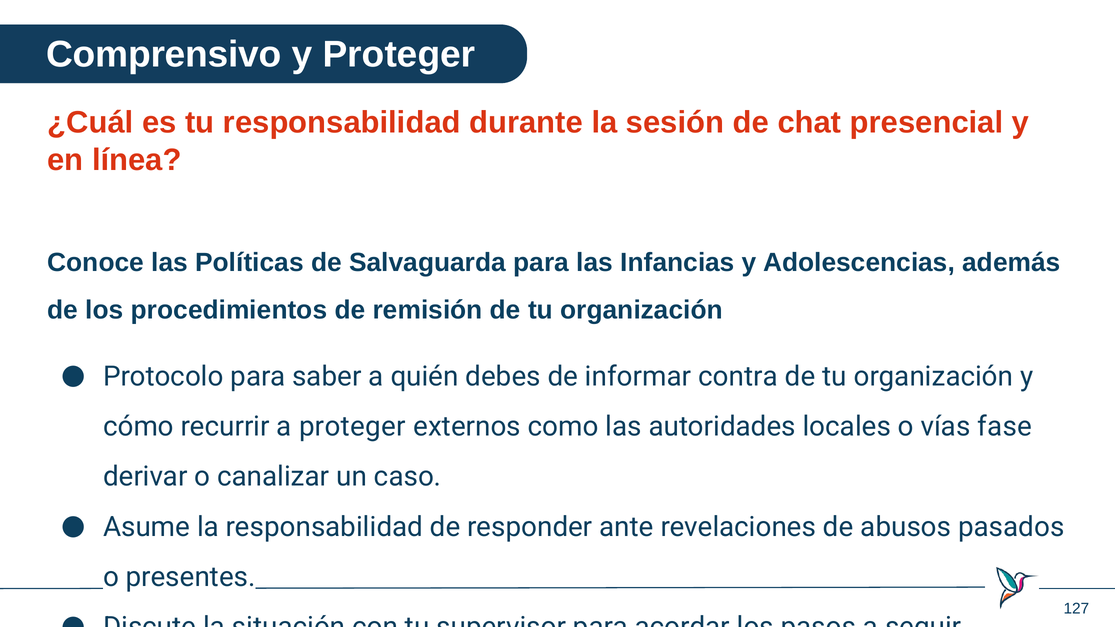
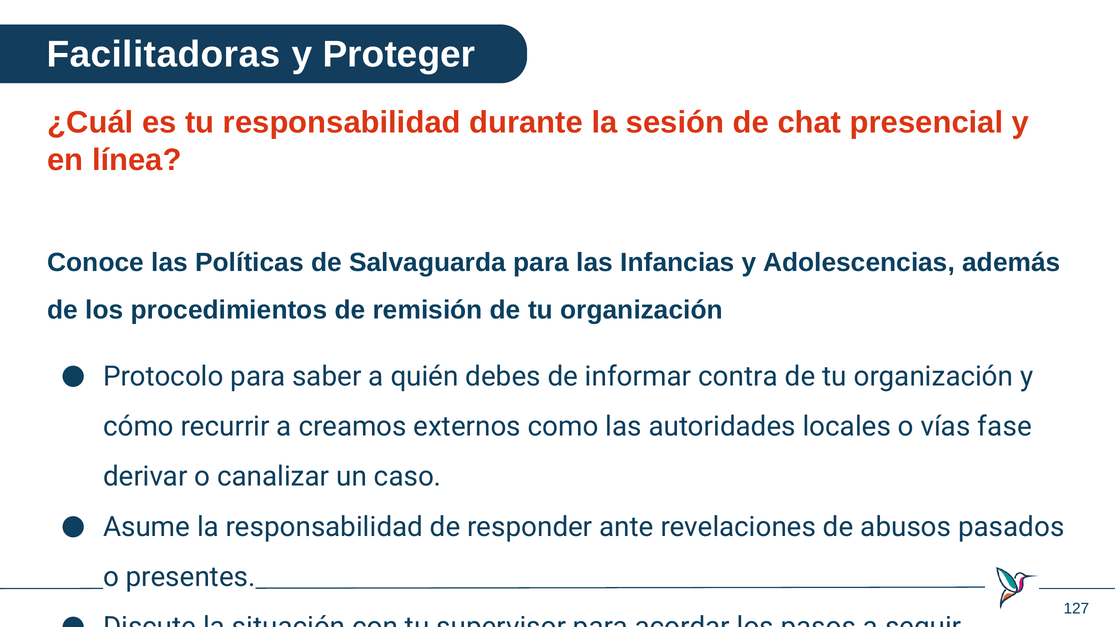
Comprensivo: Comprensivo -> Facilitadoras (163, 55)
a proteger: proteger -> creamos (353, 427)
